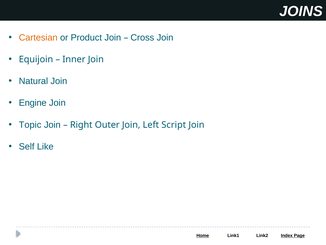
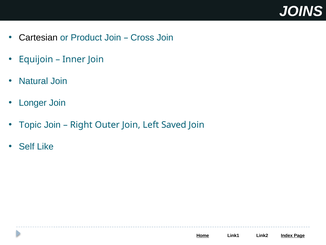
Cartesian colour: orange -> black (38, 38)
Engine: Engine -> Longer (33, 103)
Script: Script -> Saved (174, 125)
